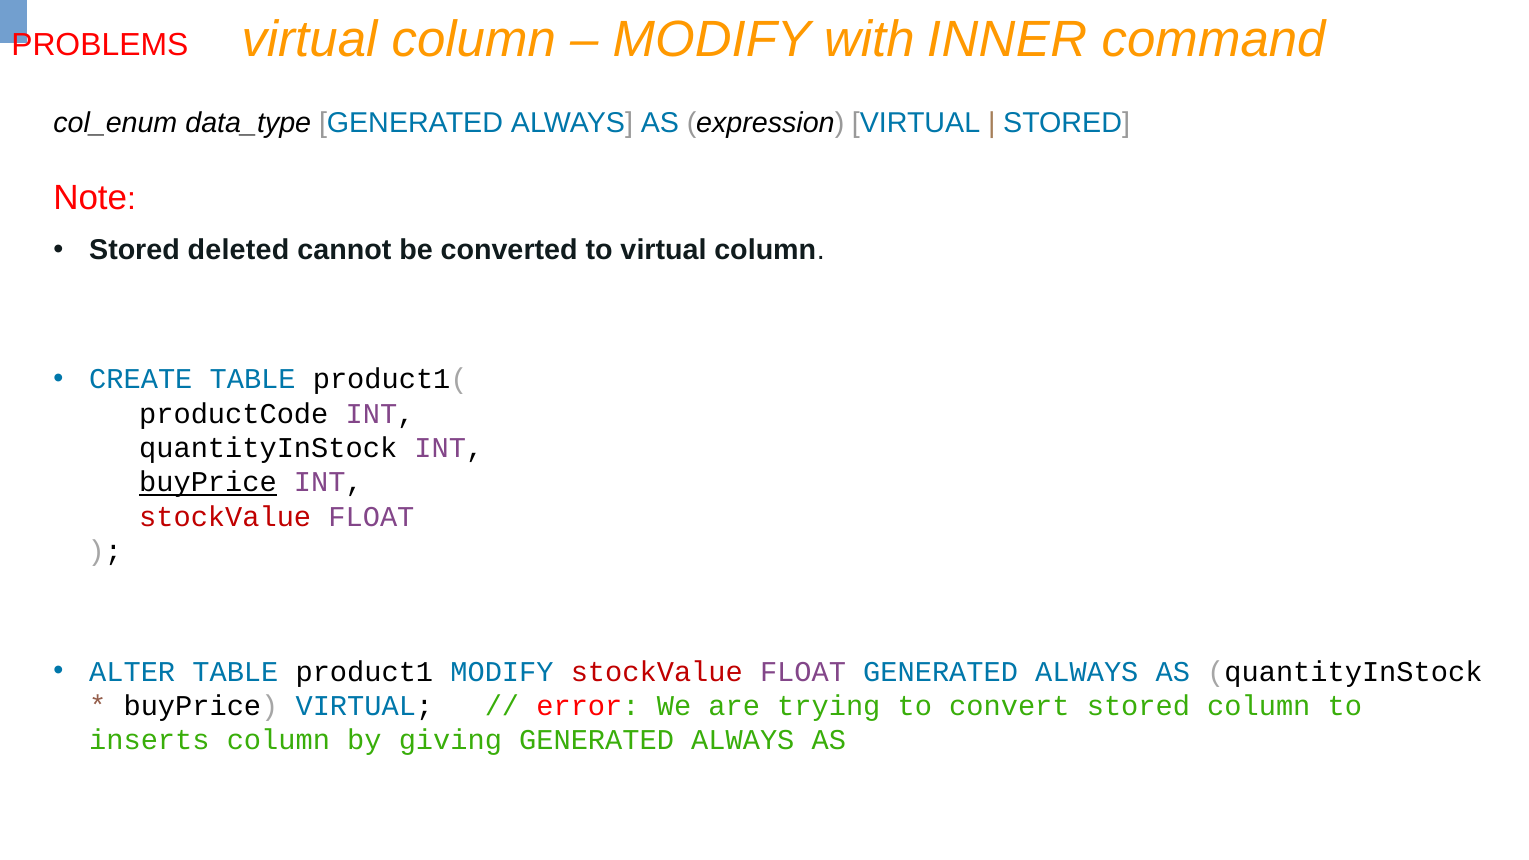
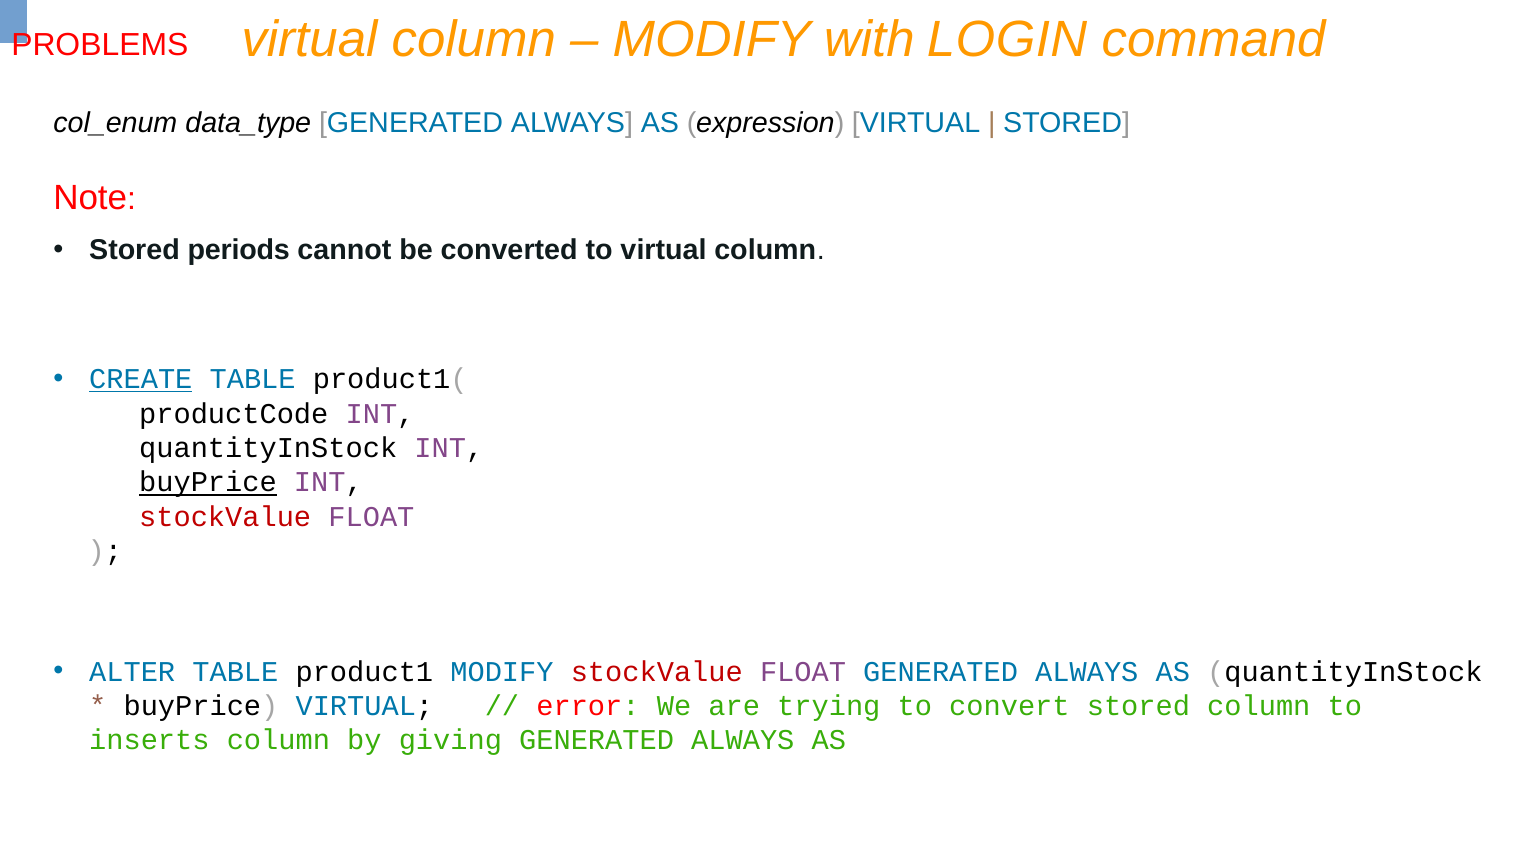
INNER: INNER -> LOGIN (1007, 40)
deleted: deleted -> periods (239, 250)
CREATE underline: none -> present (141, 379)
